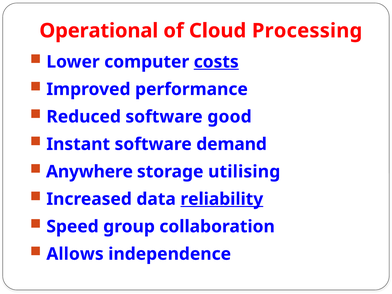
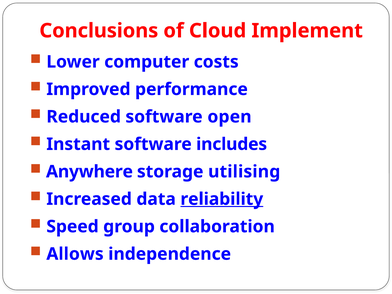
Operational: Operational -> Conclusions (99, 31)
Processing: Processing -> Implement (307, 31)
costs underline: present -> none (216, 62)
good: good -> open (230, 117)
demand: demand -> includes (232, 144)
